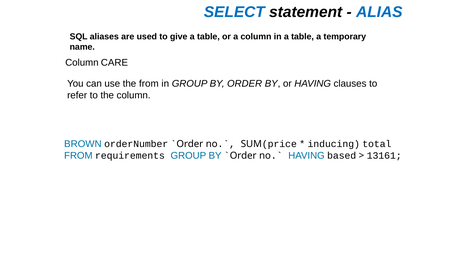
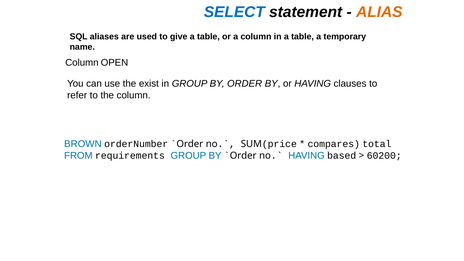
ALIAS colour: blue -> orange (379, 12)
CARE: CARE -> OPEN (114, 63)
the from: from -> exist (149, 84)
inducing: inducing -> compares (334, 144)
13161: 13161 -> 60200 (384, 156)
